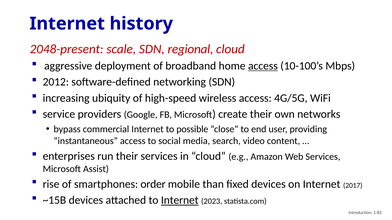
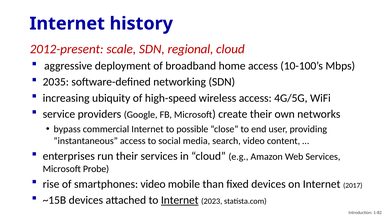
2048-present: 2048-present -> 2012-present (67, 49)
access underline: present -> none (263, 66)
2012: 2012 -> 2035 (56, 82)
Assist: Assist -> Probe (96, 169)
smartphones order: order -> video (153, 184)
